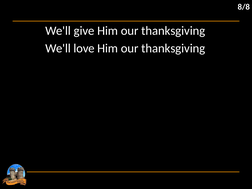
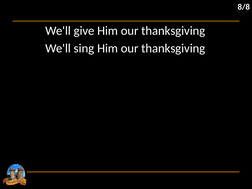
love: love -> sing (84, 48)
